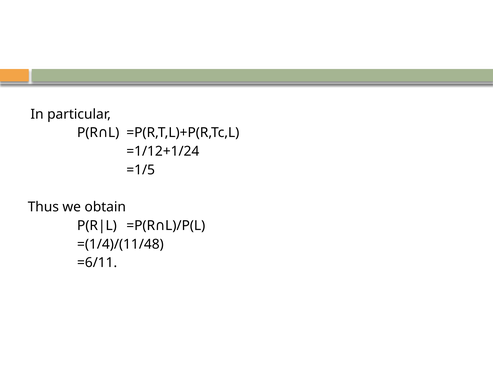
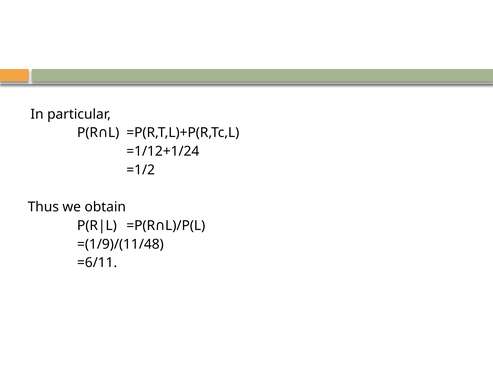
=1/5: =1/5 -> =1/2 (141, 170)
=(1/4)/(11/48: =(1/4)/(11/48 -> =(1/9)/(11/48 (120, 244)
